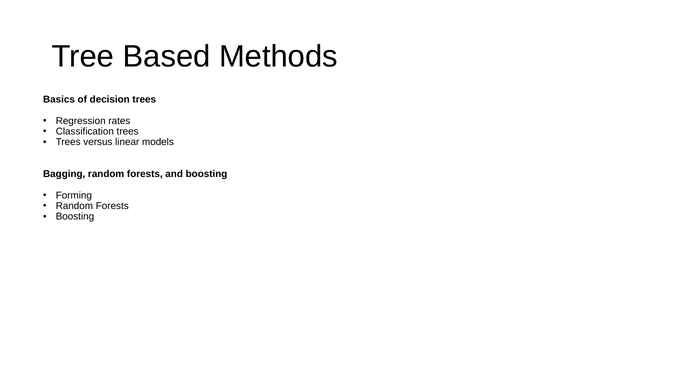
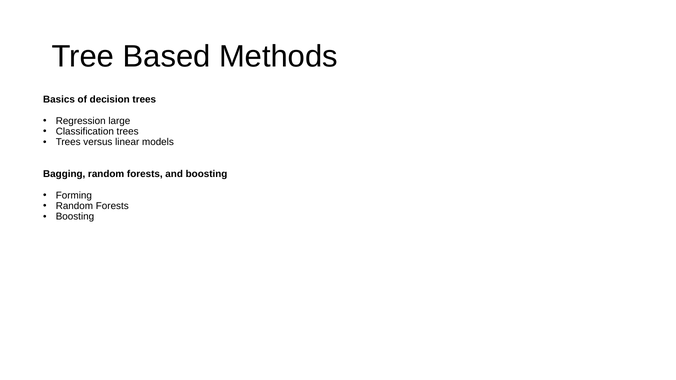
rates: rates -> large (119, 121)
